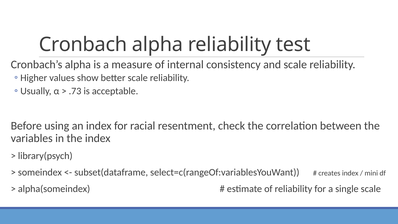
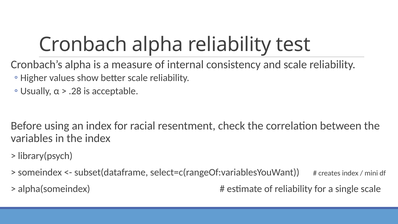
.73: .73 -> .28 (75, 91)
